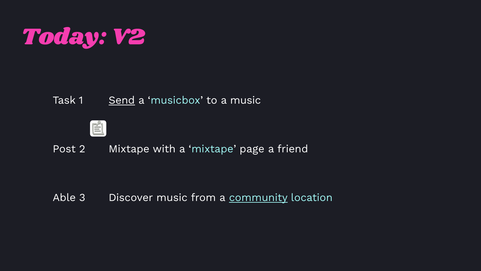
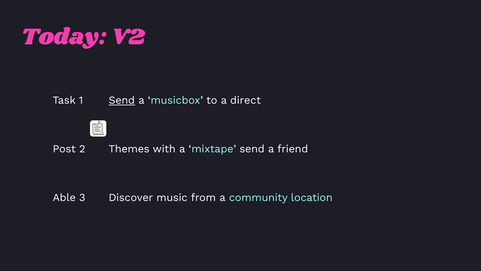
a music: music -> direct (245, 100)
Mixtape: Mixtape -> Themes (129, 149)
mixtape page: page -> send (252, 149)
community underline: present -> none (258, 197)
